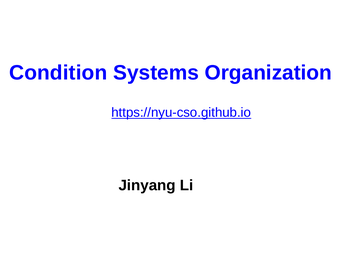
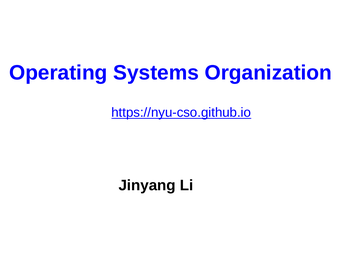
Condition: Condition -> Operating (58, 73)
